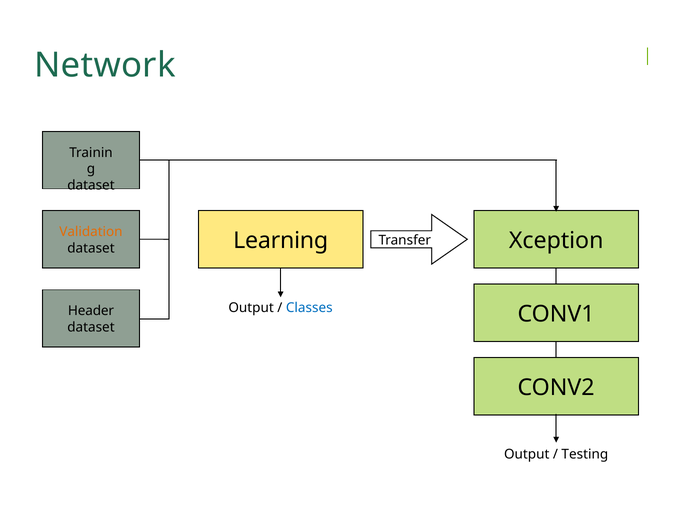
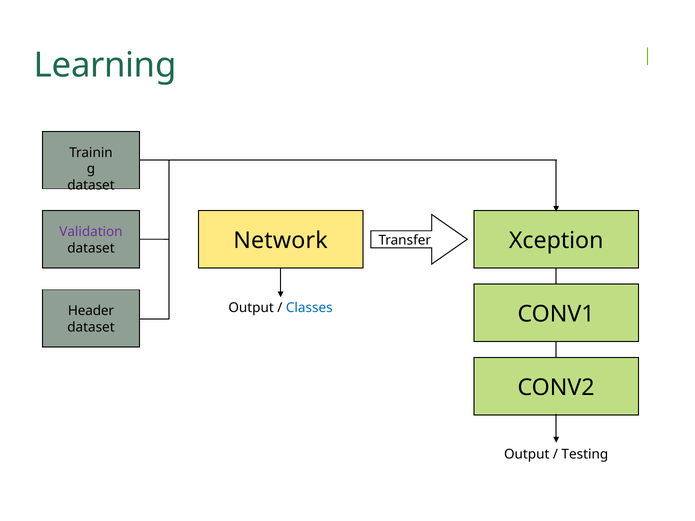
Network: Network -> Learning (105, 65)
Validation colour: orange -> purple (91, 232)
Learning: Learning -> Network (280, 241)
